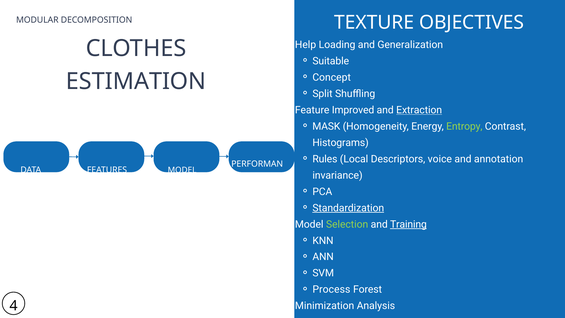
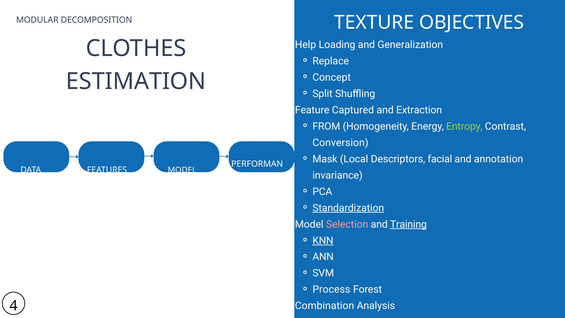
Suitable: Suitable -> Replace (331, 61)
Improved: Improved -> Captured (353, 110)
Extraction underline: present -> none (419, 110)
MASK: MASK -> FROM (326, 126)
Histograms: Histograms -> Conversion (340, 143)
Rules: Rules -> Mask (325, 159)
voice: voice -> facial (440, 159)
Selection colour: light green -> pink (347, 224)
KNN underline: none -> present (323, 240)
Minimization: Minimization -> Combination (325, 306)
